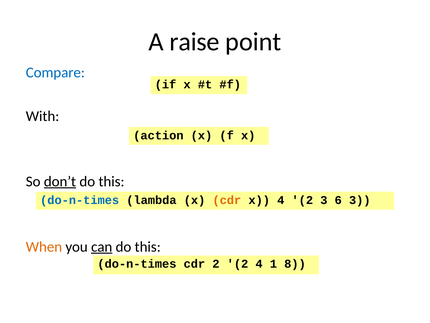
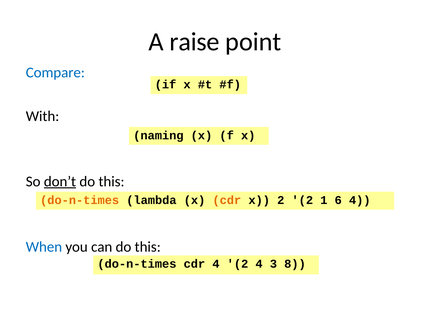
action: action -> naming (158, 135)
do-n-times colour: blue -> orange (80, 200)
x 4: 4 -> 2 (281, 200)
2 3: 3 -> 1 (324, 200)
6 3: 3 -> 4 (360, 200)
When colour: orange -> blue (44, 246)
can underline: present -> none (102, 246)
cdr 2: 2 -> 4 (216, 264)
1: 1 -> 3 (273, 264)
